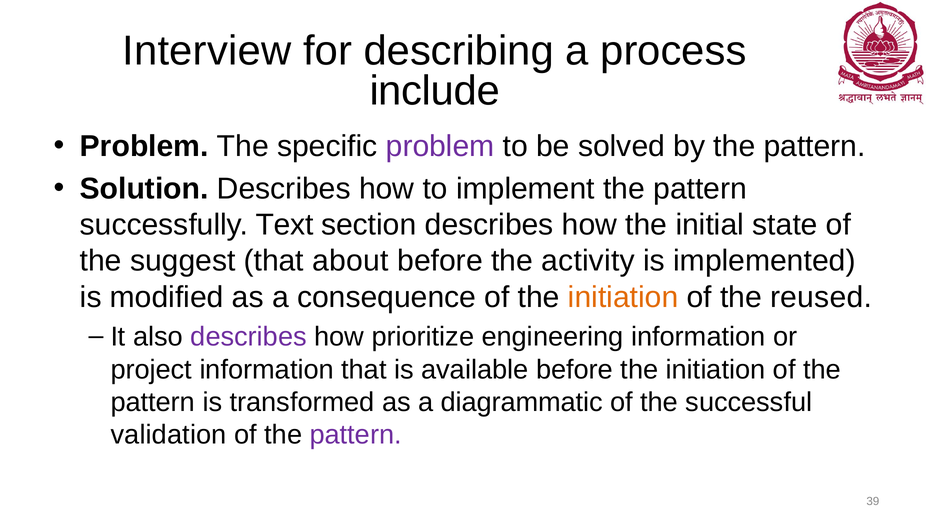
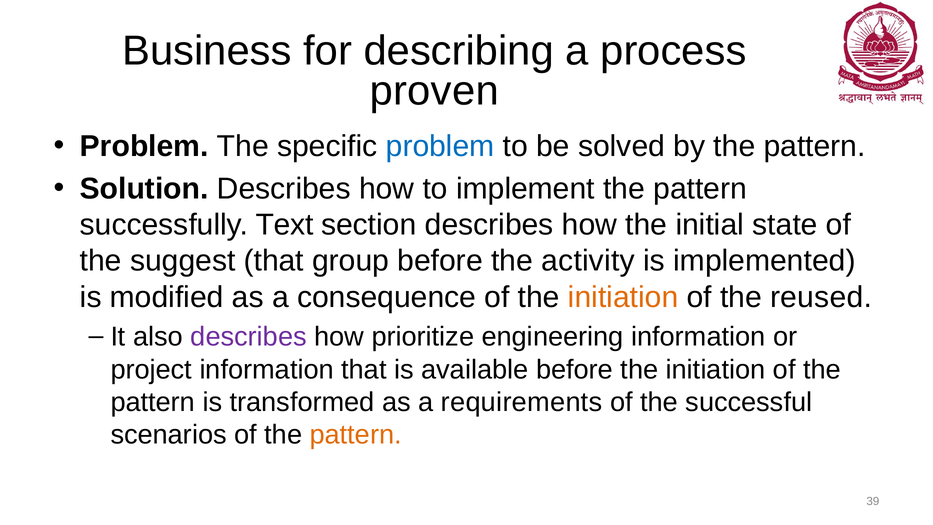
Interview: Interview -> Business (207, 51)
include: include -> proven (434, 91)
problem colour: purple -> blue (440, 146)
about: about -> group (351, 261)
diagrammatic: diagrammatic -> requirements (522, 402)
validation: validation -> scenarios (169, 435)
pattern colour: purple -> orange (356, 435)
